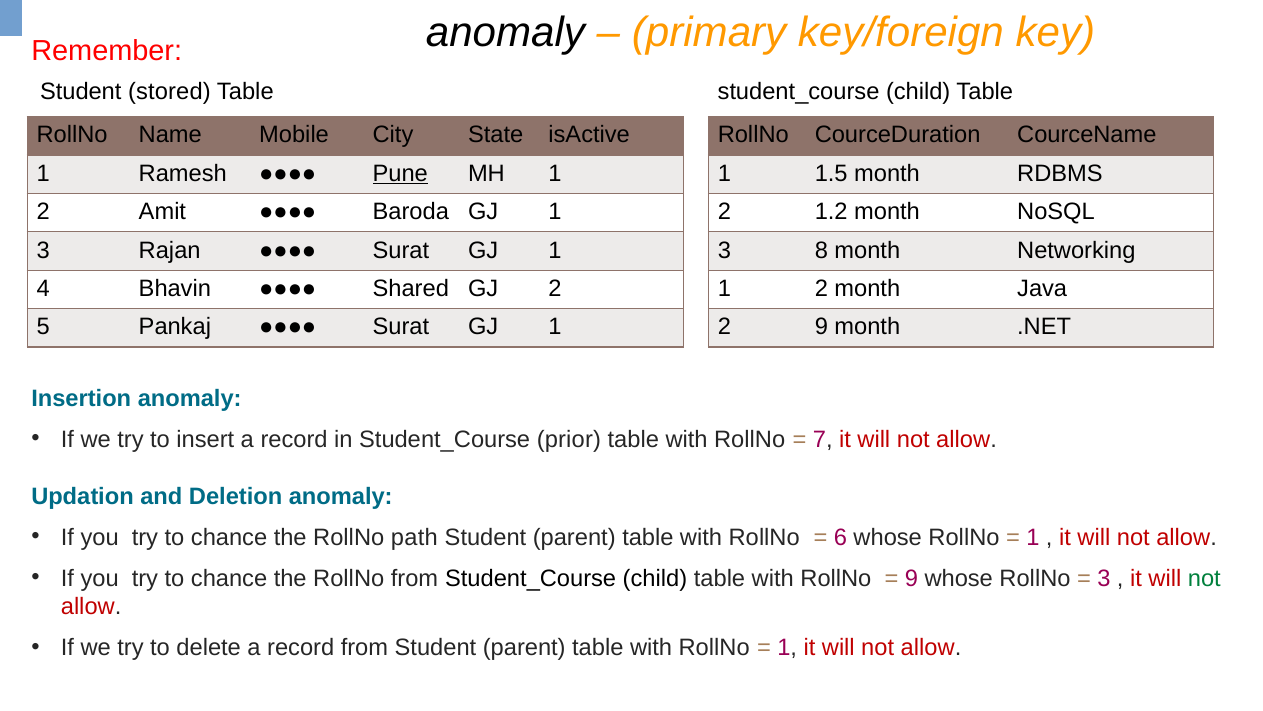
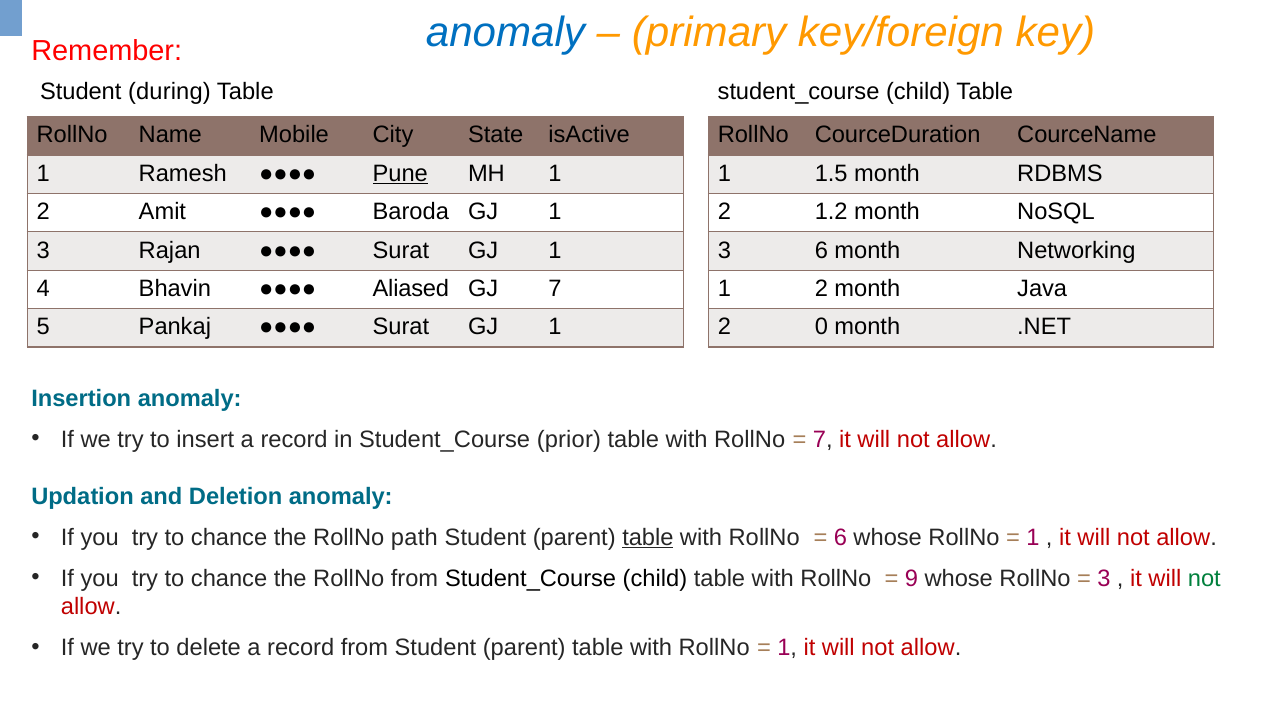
anomaly colour: black -> blue (505, 33)
stored: stored -> during (169, 91)
3 8: 8 -> 6 (821, 250)
Shared: Shared -> Aliased (411, 288)
GJ 2: 2 -> 7 (555, 288)
2 9: 9 -> 0 (821, 327)
table underline: none -> present (648, 537)
